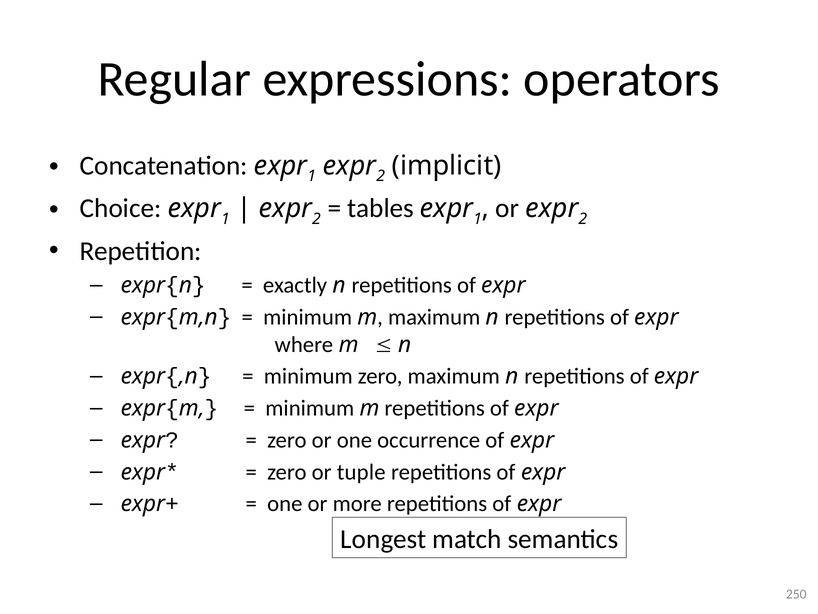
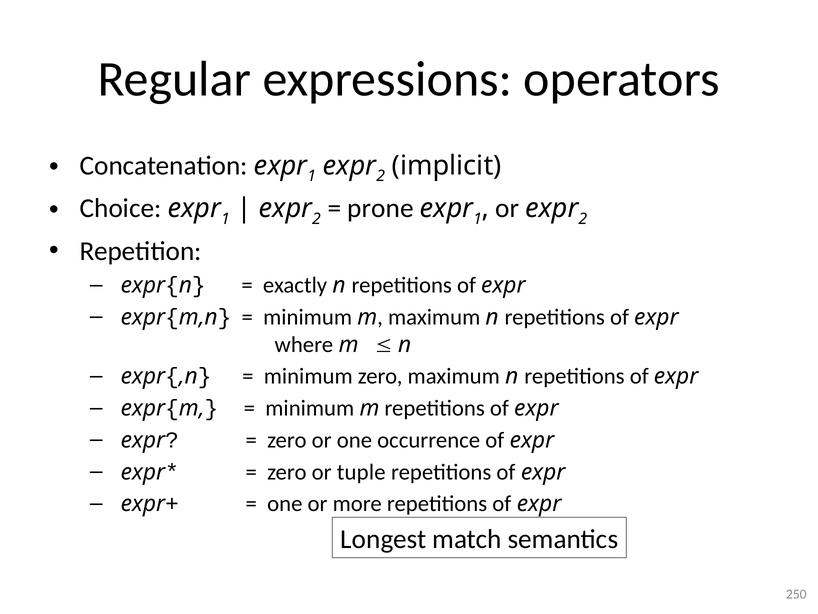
tables: tables -> prone (381, 208)
